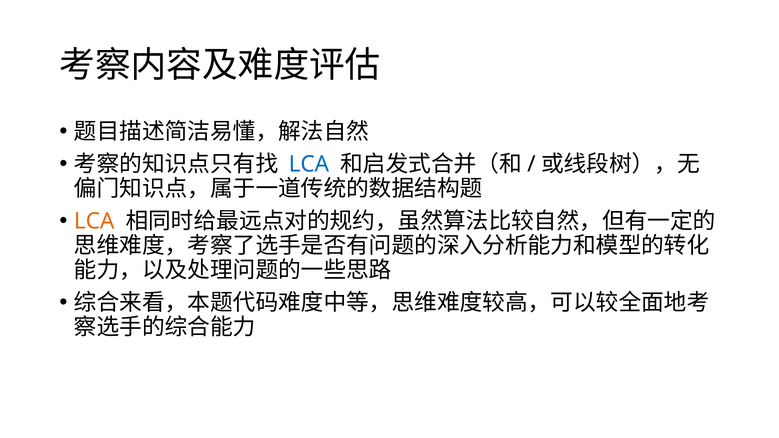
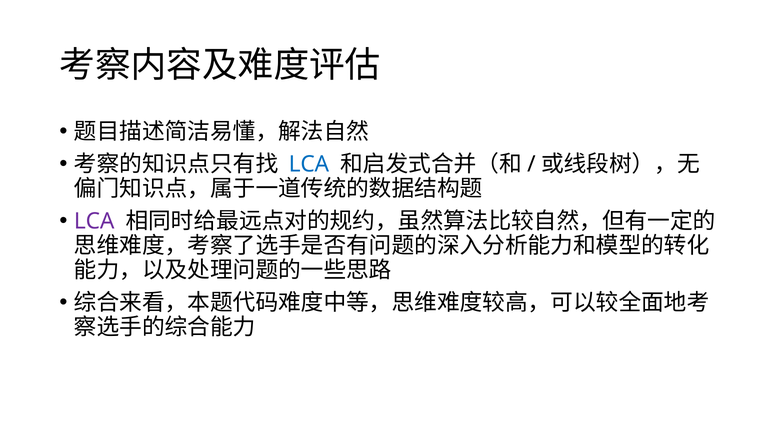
LCA colour: orange -> purple (94, 221)
